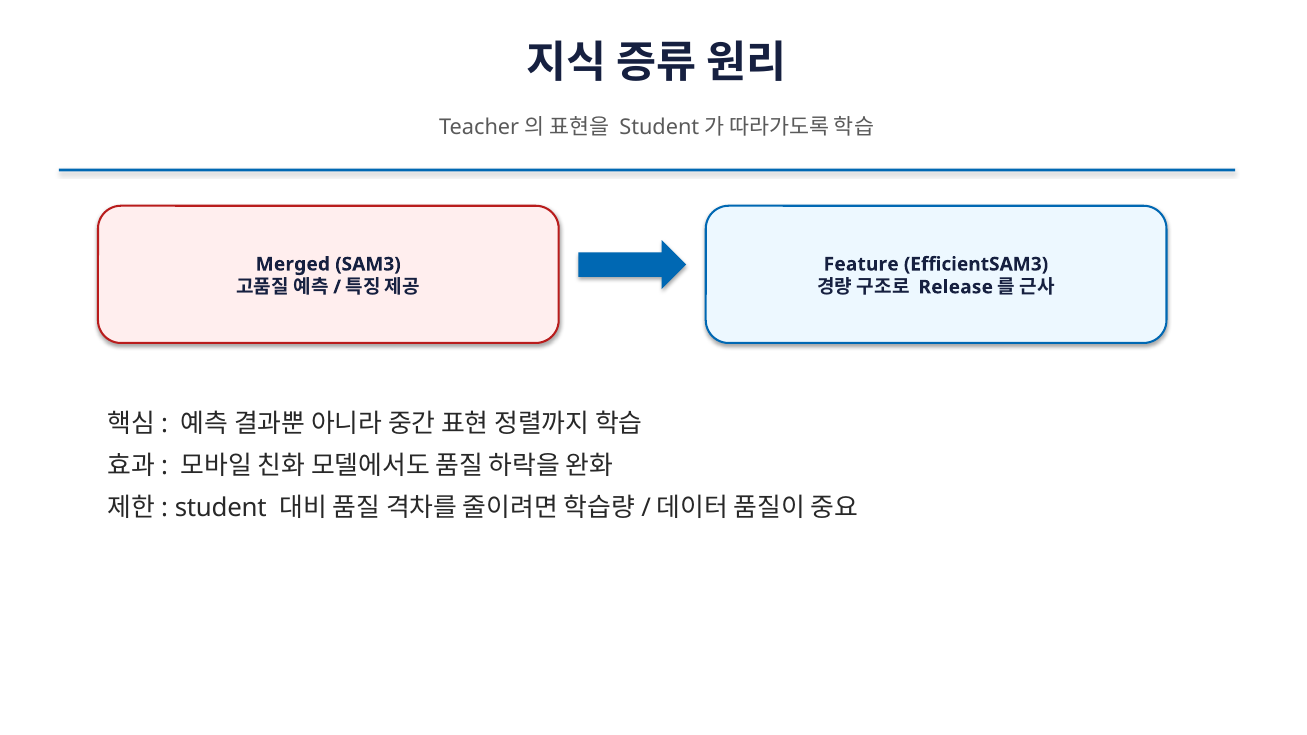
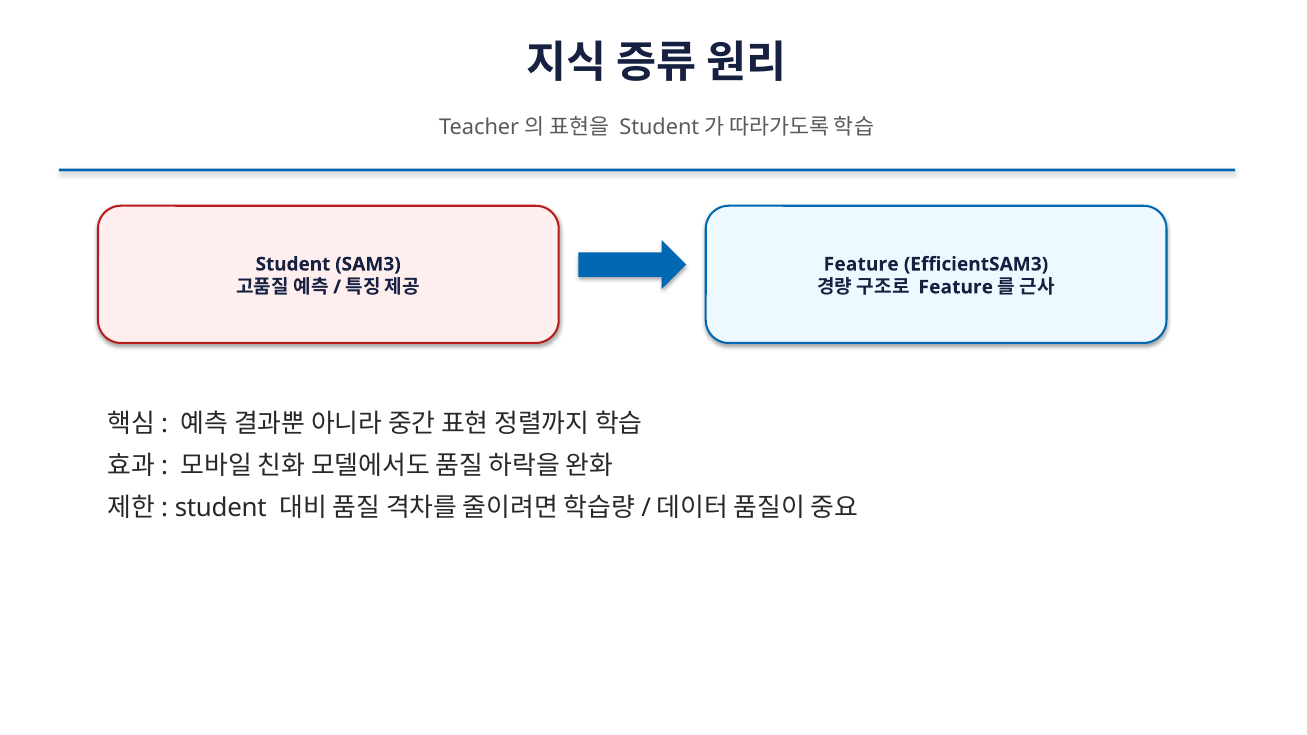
Merged: Merged -> Student (293, 264)
Release: Release -> Feature (956, 287)
